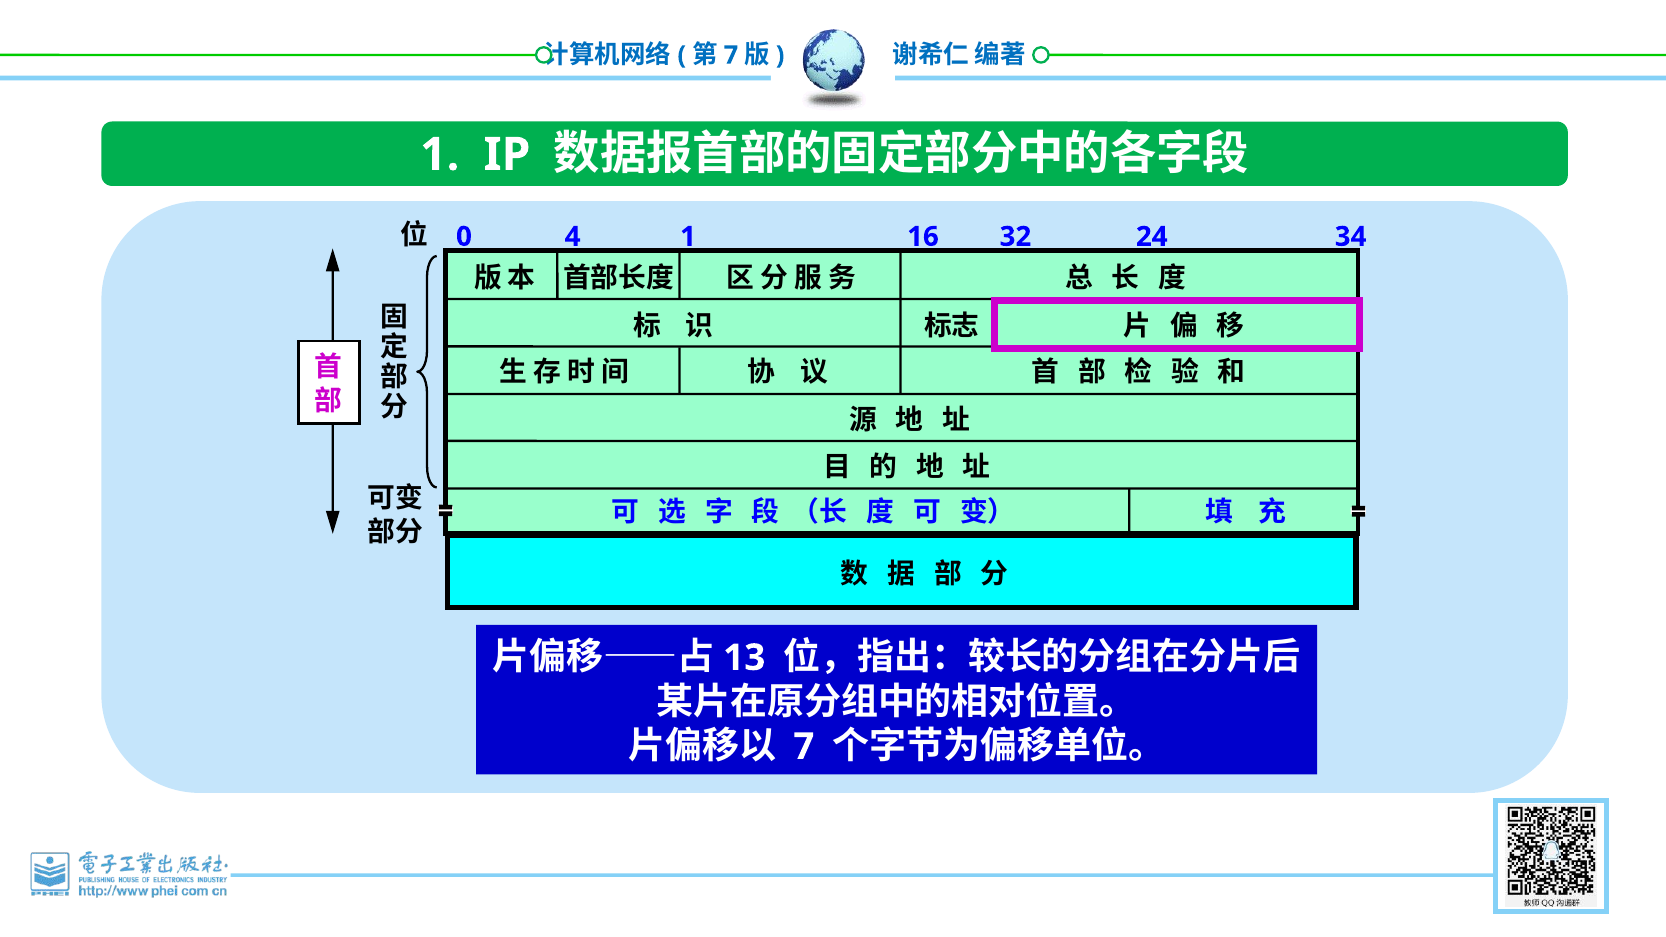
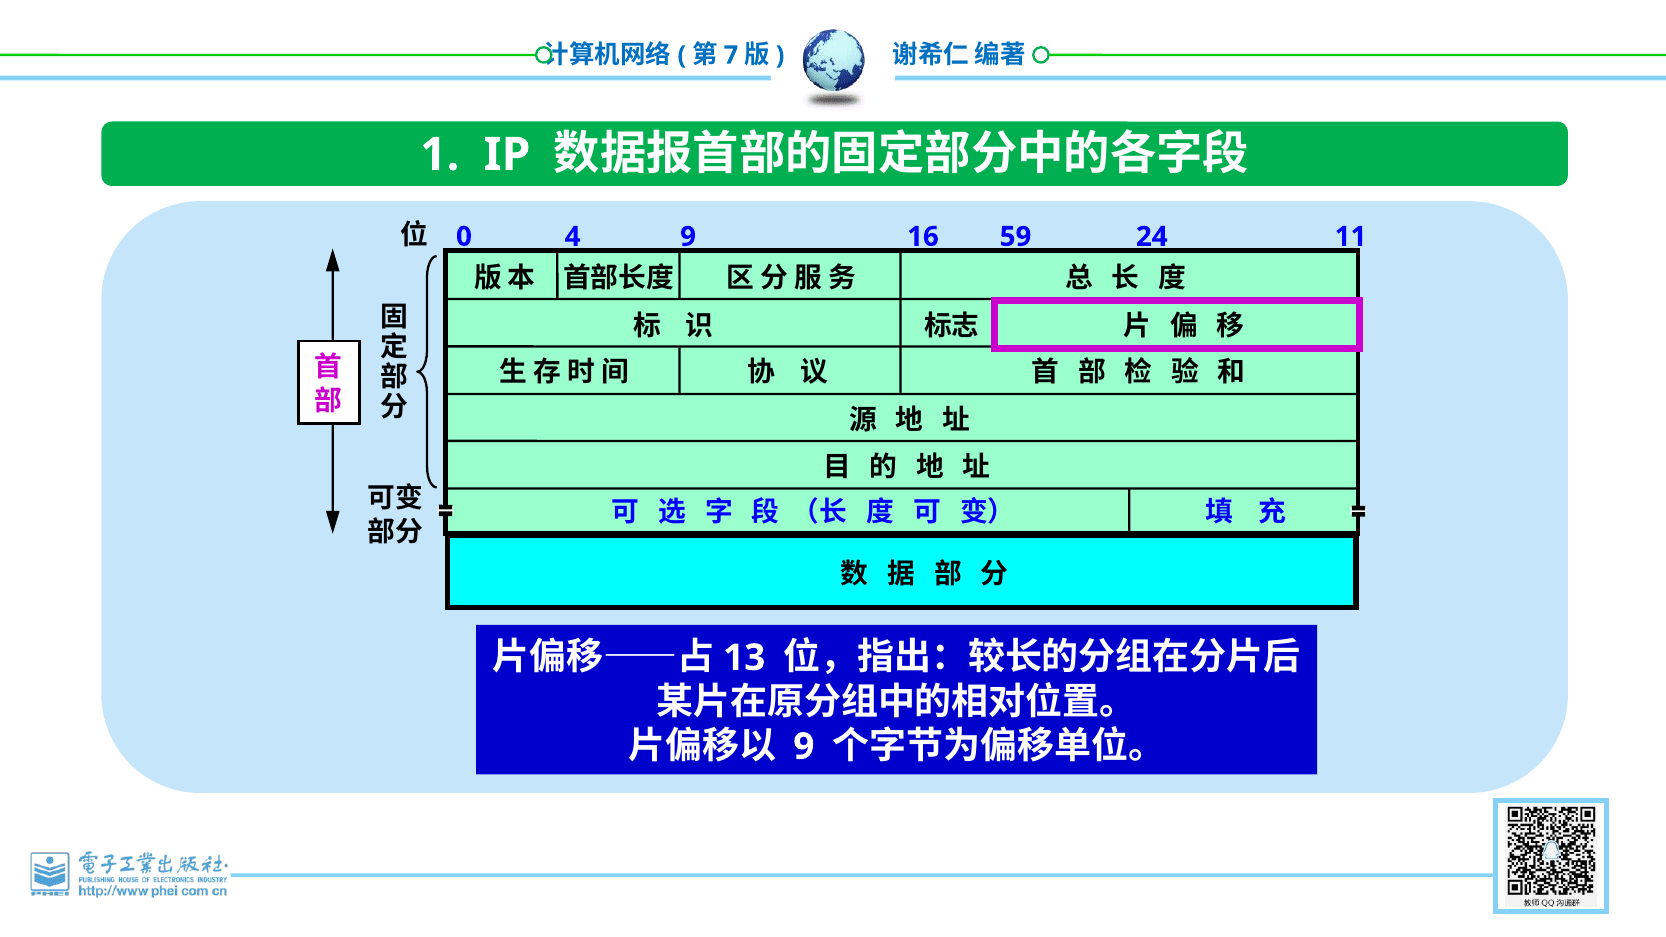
4 1: 1 -> 9 (688, 237)
32: 32 -> 59 (1016, 237)
34: 34 -> 11 (1351, 237)
7: 7 -> 9 (804, 747)
